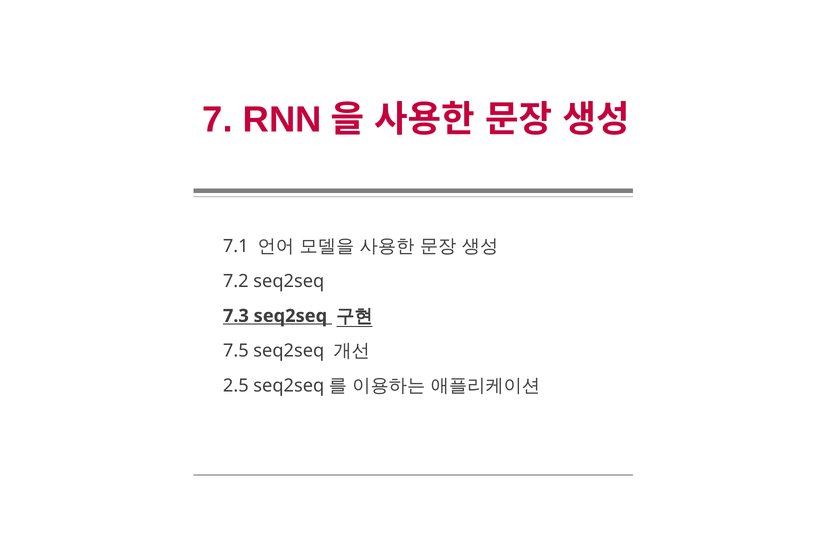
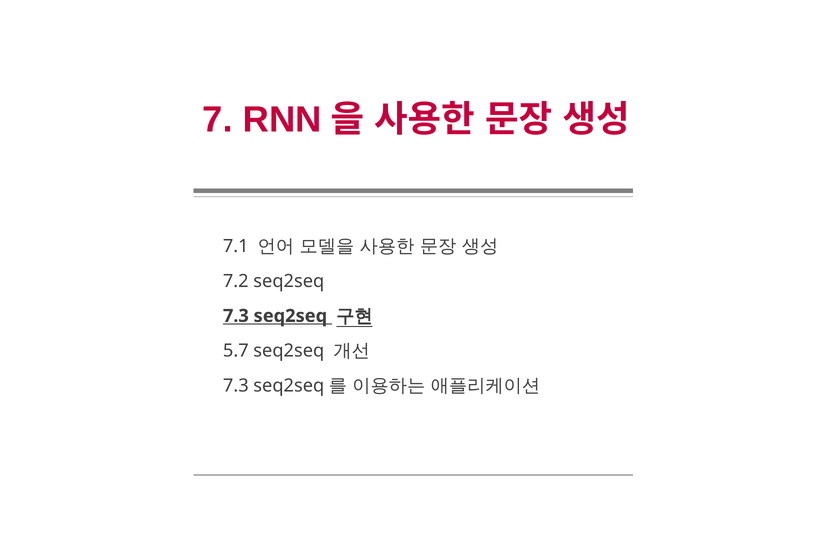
7.5: 7.5 -> 5.7 (236, 351)
2.5: 2.5 -> 7.3 (236, 386)
